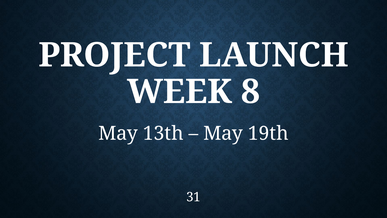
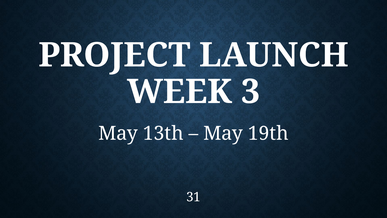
8: 8 -> 3 (250, 92)
